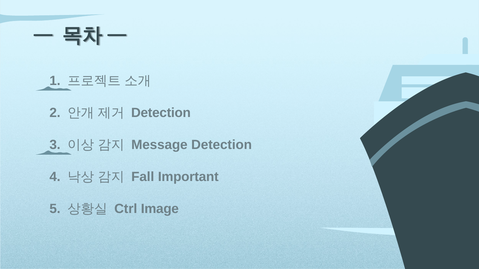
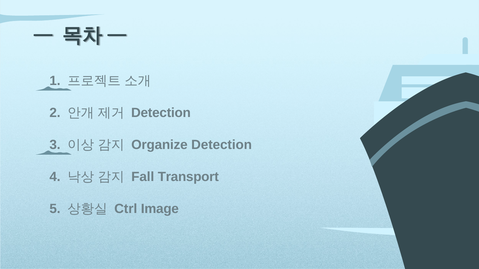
Message: Message -> Organize (159, 145)
Important: Important -> Transport (188, 177)
